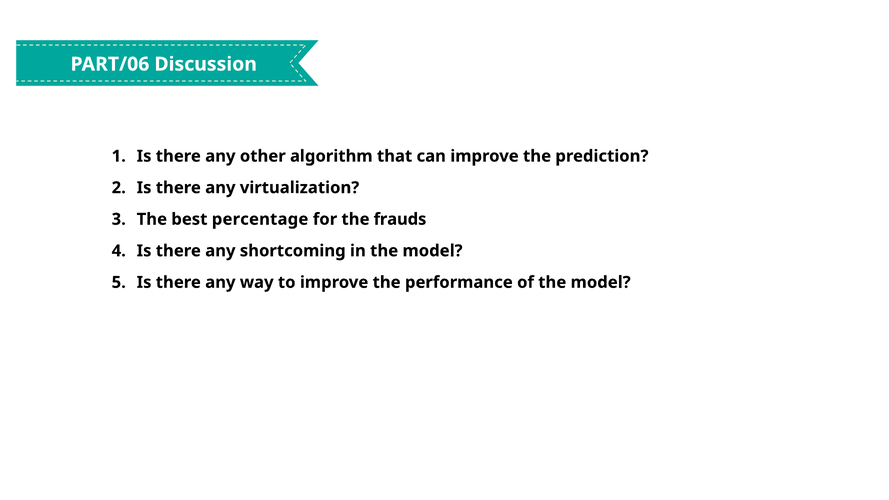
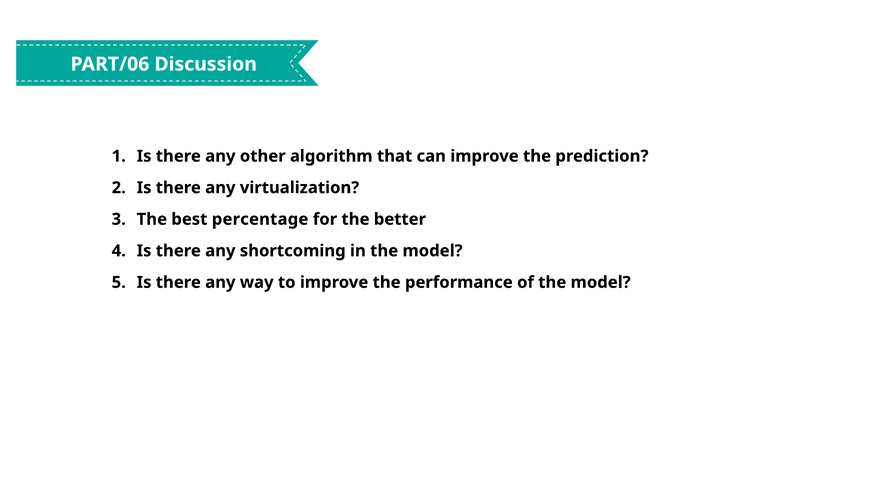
frauds: frauds -> better (400, 219)
